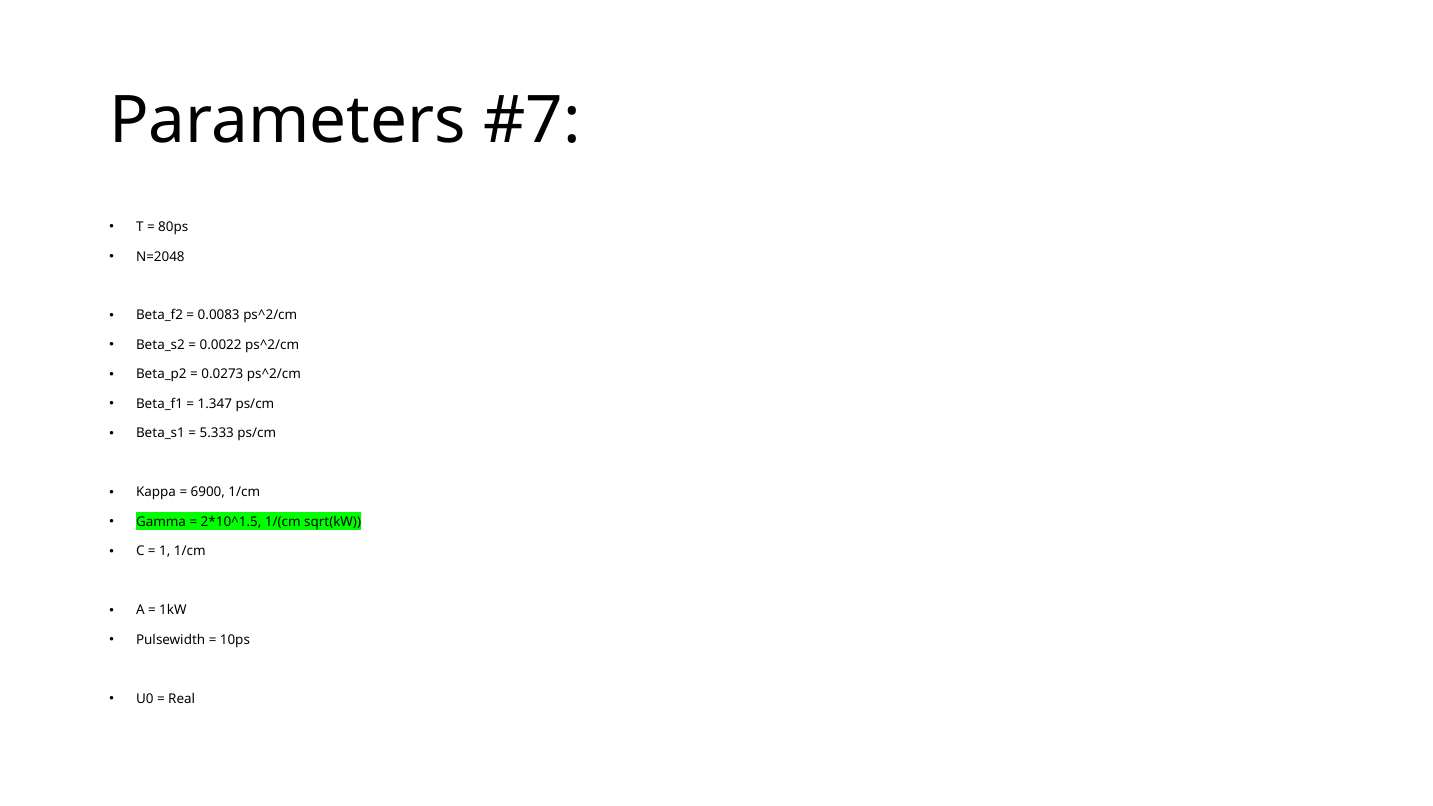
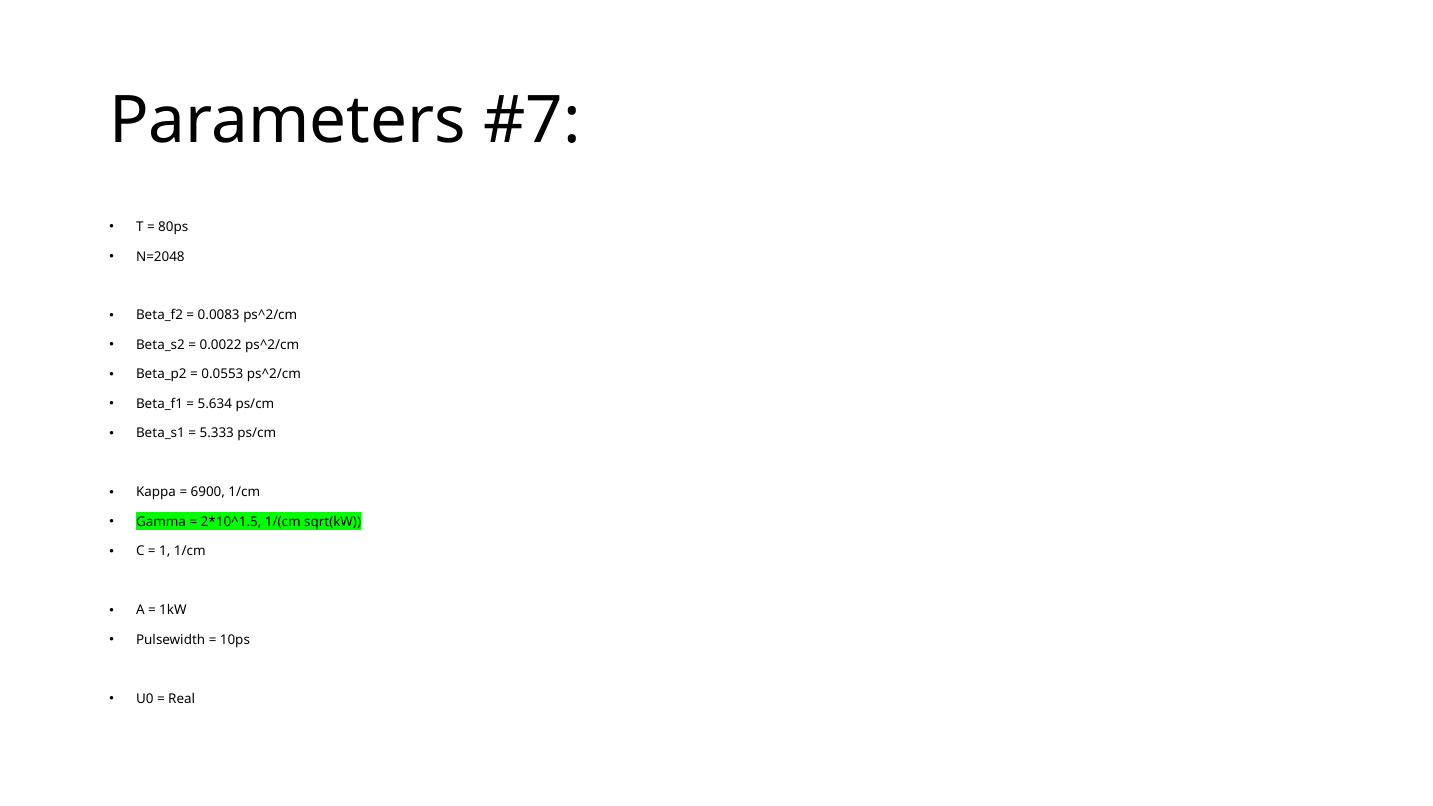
0.0273: 0.0273 -> 0.0553 (222, 375)
1.347: 1.347 -> 5.634 (215, 404)
